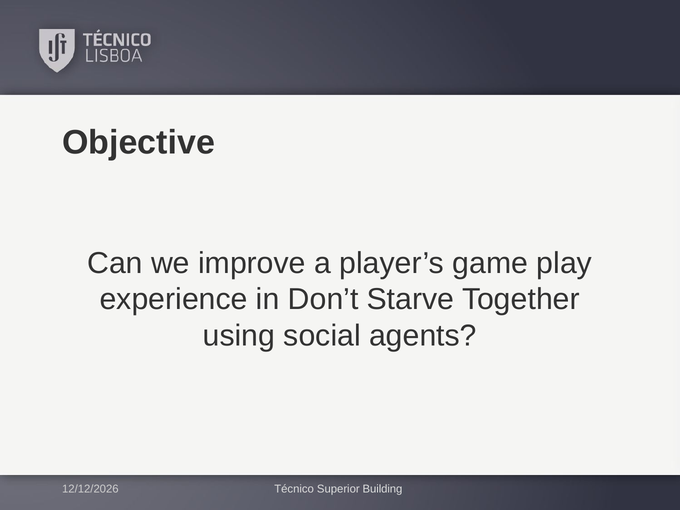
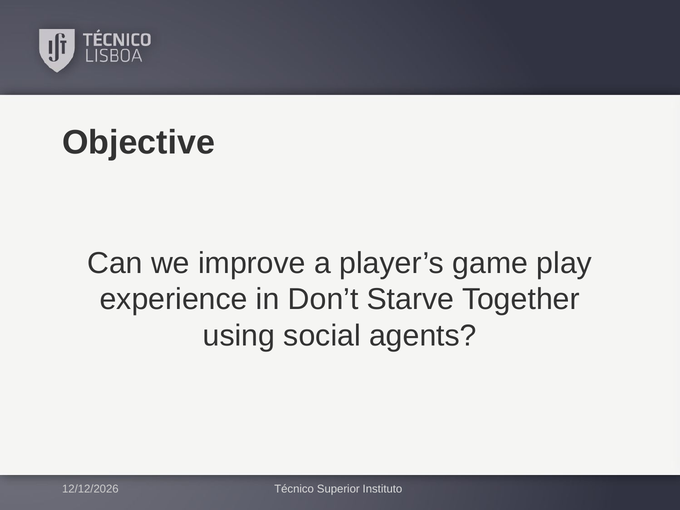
Building: Building -> Instituto (382, 489)
